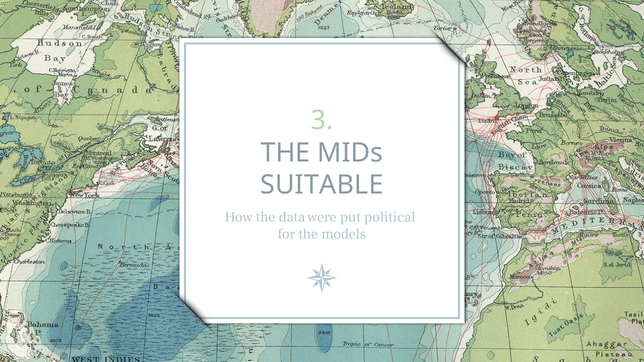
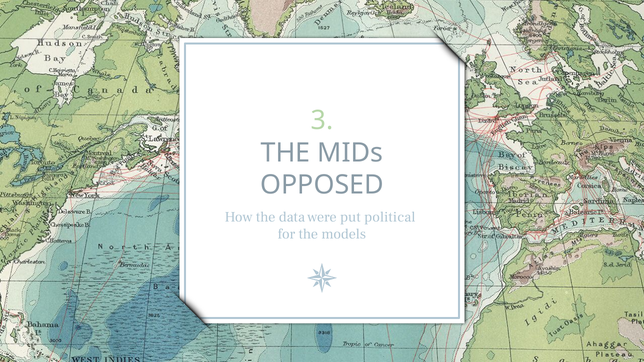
SUITABLE: SUITABLE -> OPPOSED (322, 185)
